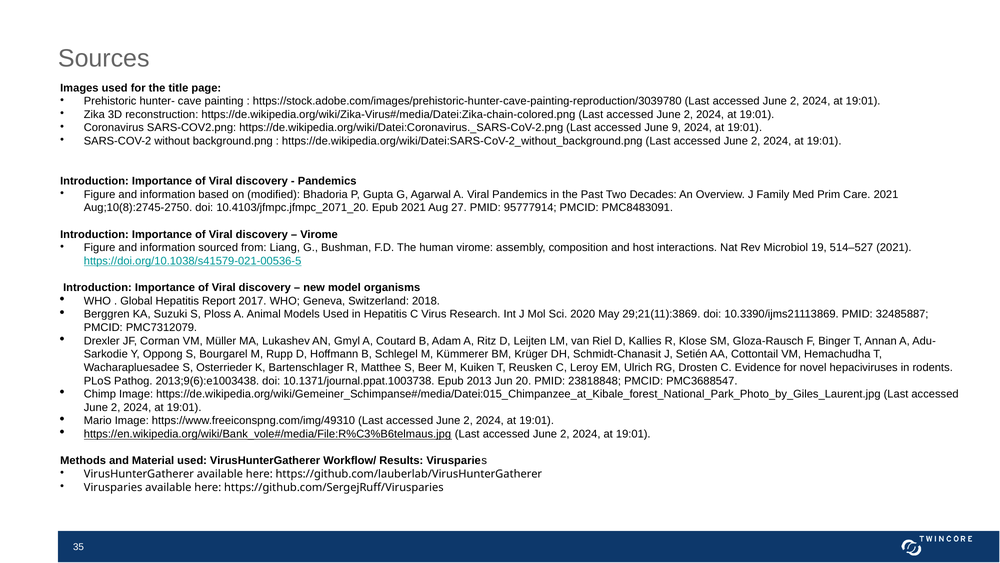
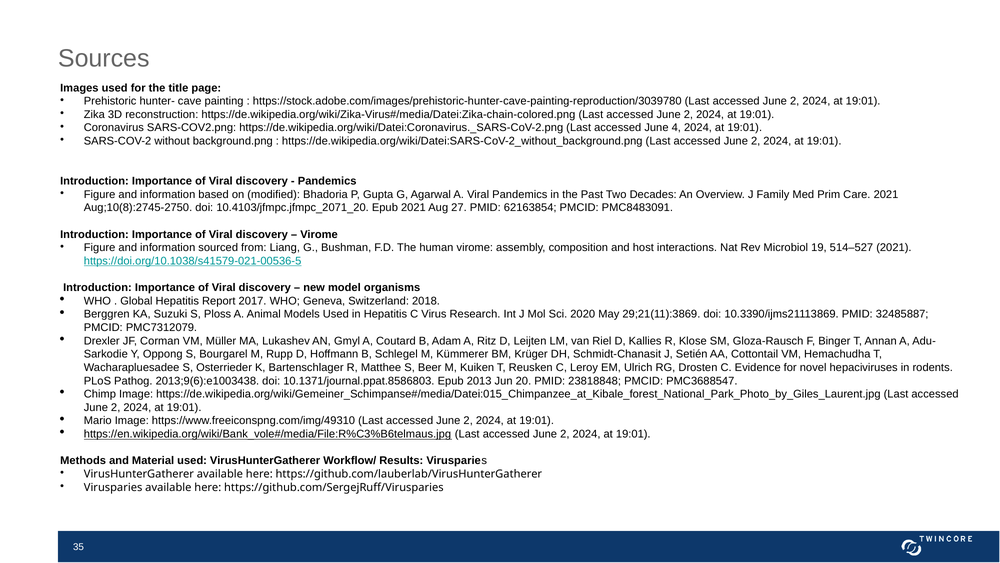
9: 9 -> 4 (676, 128)
95777914: 95777914 -> 62163854 (530, 208)
10.1371/journal.ppat.1003738: 10.1371/journal.ppat.1003738 -> 10.1371/journal.ppat.8586803 (359, 381)
